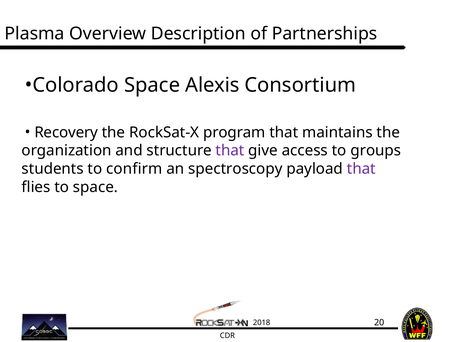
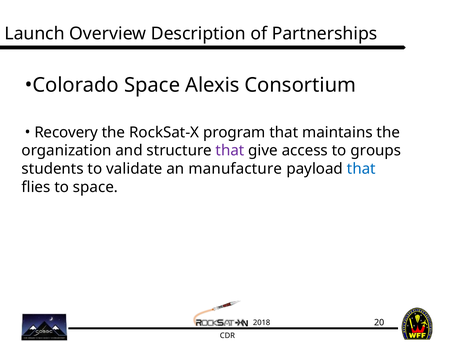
Plasma: Plasma -> Launch (35, 33)
confirm: confirm -> validate (134, 168)
spectroscopy: spectroscopy -> manufacture (235, 168)
that colour: purple -> blue (361, 168)
